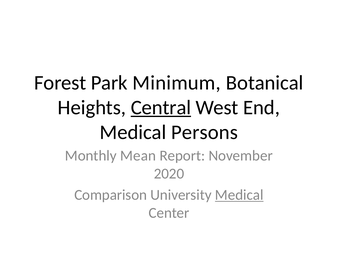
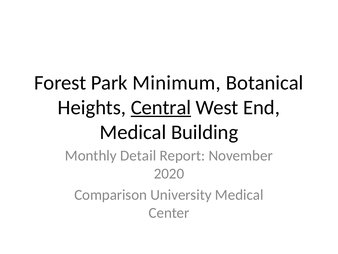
Persons: Persons -> Building (205, 132)
Mean: Mean -> Detail (138, 155)
Medical underline: present -> none (239, 194)
